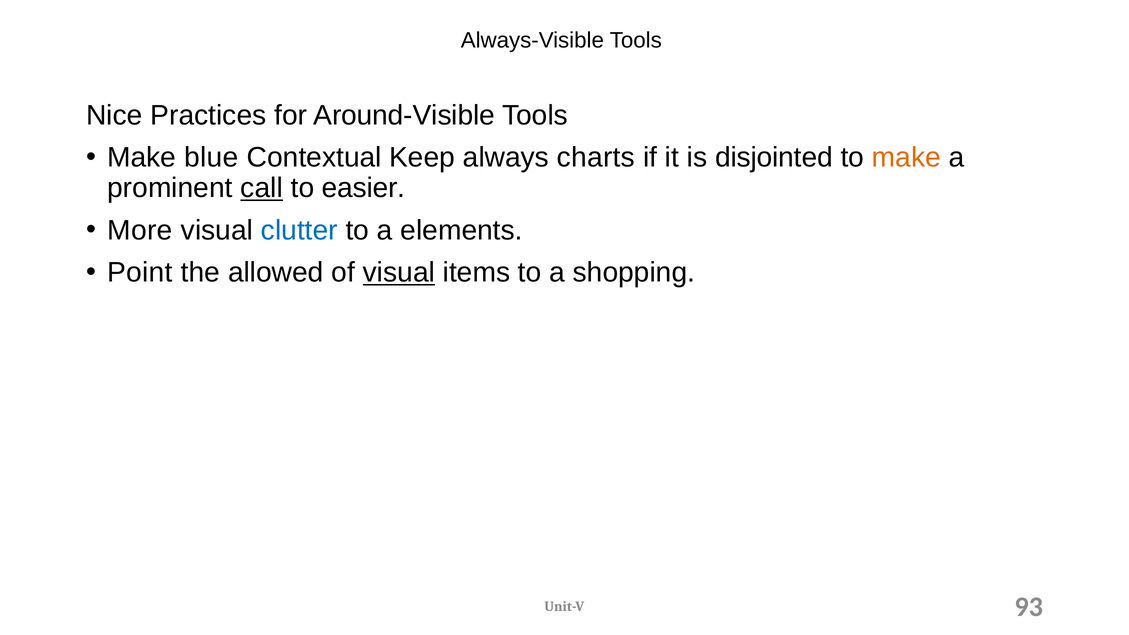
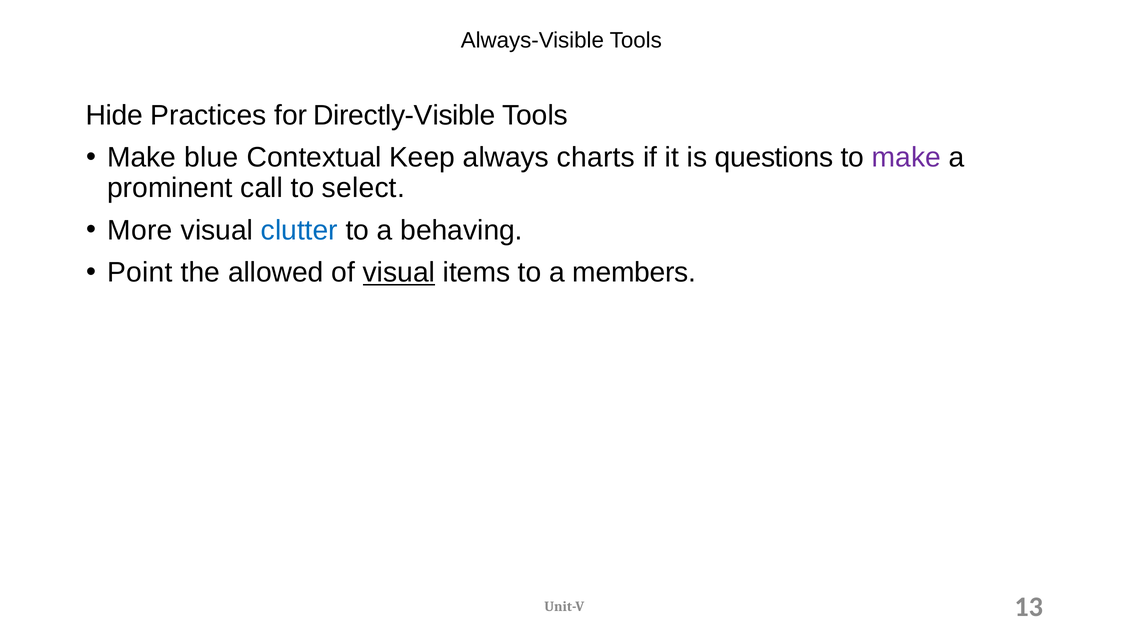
Nice: Nice -> Hide (114, 115)
Around-Visible: Around-Visible -> Directly-Visible (404, 115)
disjointed: disjointed -> questions (774, 158)
make colour: orange -> purple (906, 158)
call underline: present -> none (262, 188)
easier: easier -> select (363, 188)
elements: elements -> behaving (462, 230)
shopping: shopping -> members (634, 273)
93: 93 -> 13 (1029, 607)
